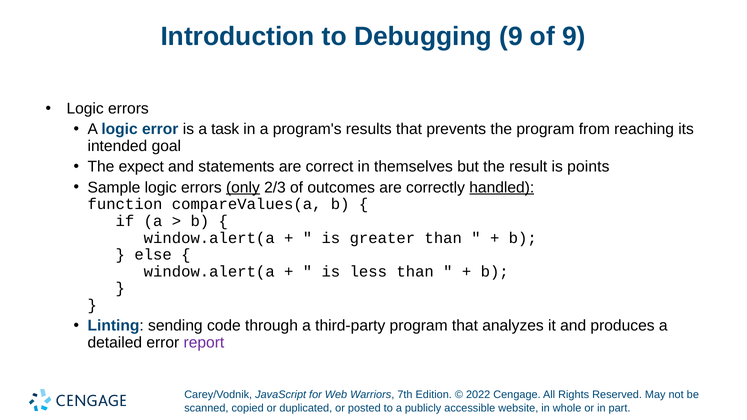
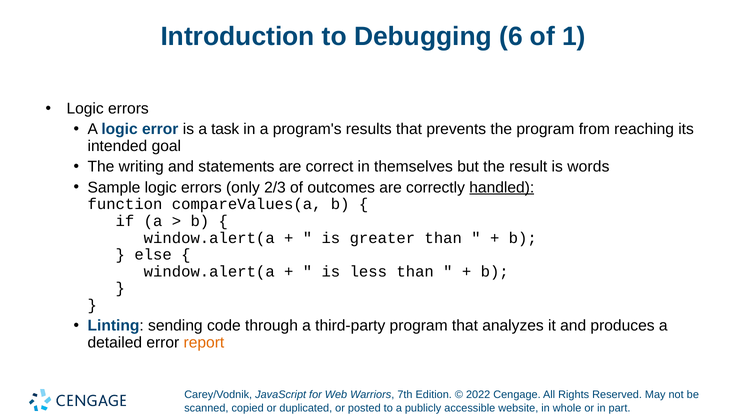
Debugging 9: 9 -> 6 (511, 36)
of 9: 9 -> 1 (574, 36)
expect: expect -> writing (141, 167)
points: points -> words (588, 167)
only underline: present -> none (243, 188)
report colour: purple -> orange (204, 343)
